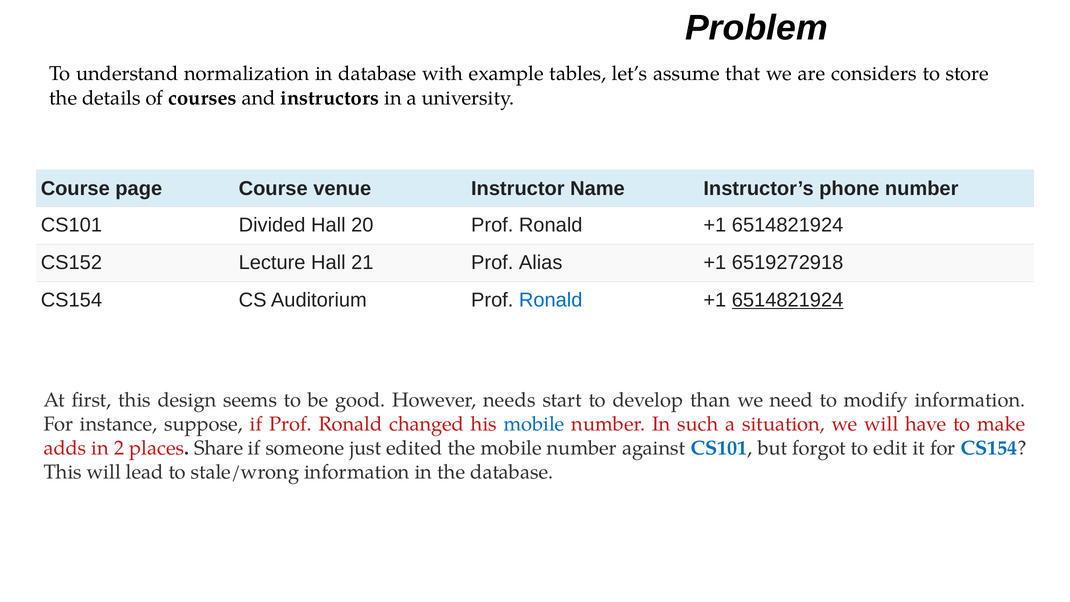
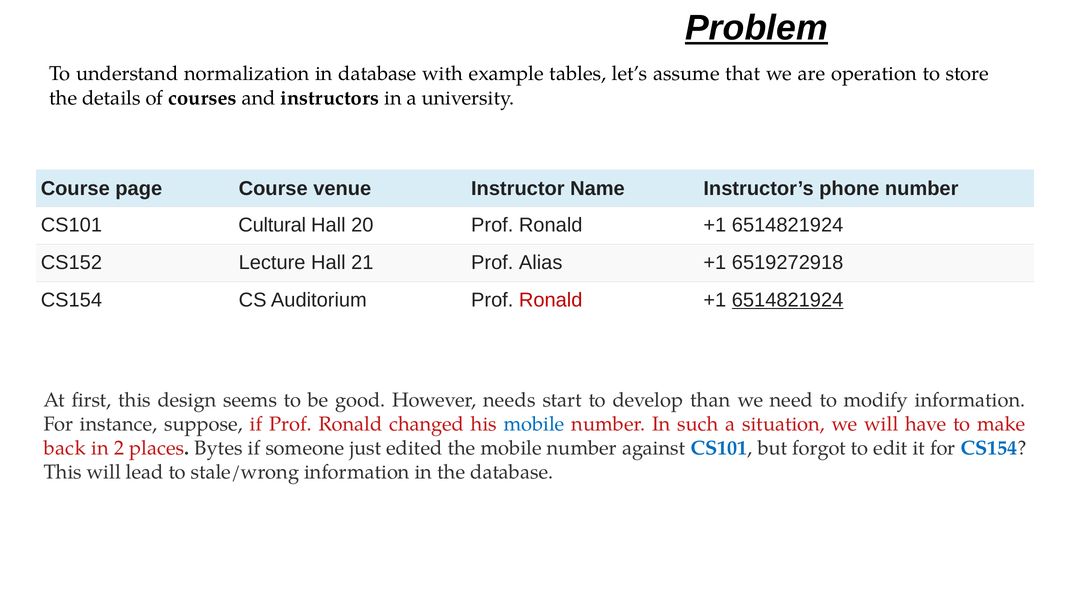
Problem underline: none -> present (756, 28)
considers: considers -> operation (874, 74)
Divided: Divided -> Cultural (272, 225)
Ronald colour: blue -> red (551, 300)
adds: adds -> back (65, 448)
Share: Share -> Bytes (219, 448)
